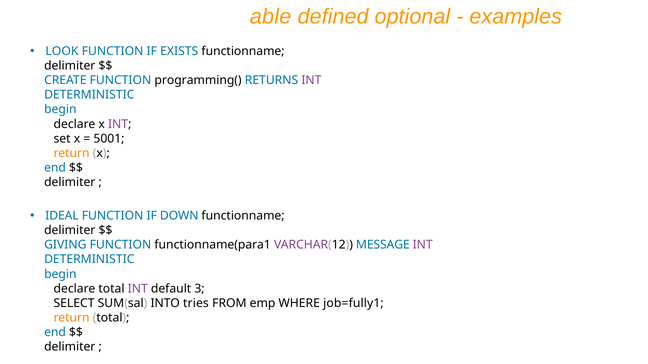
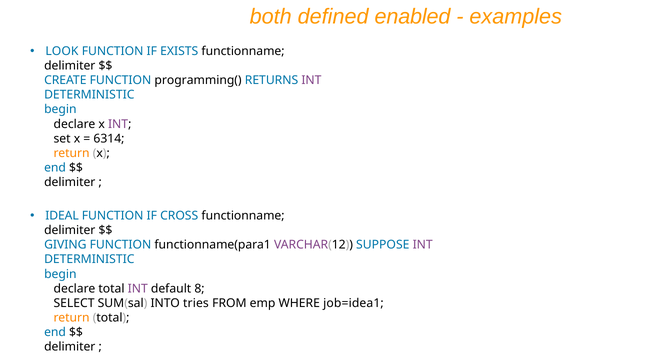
able: able -> both (271, 17)
optional: optional -> enabled (412, 17)
5001: 5001 -> 6314 (109, 139)
DOWN: DOWN -> CROSS (179, 216)
MESSAGE: MESSAGE -> SUPPOSE (383, 245)
3: 3 -> 8 (200, 289)
job=fully1: job=fully1 -> job=idea1 (353, 304)
